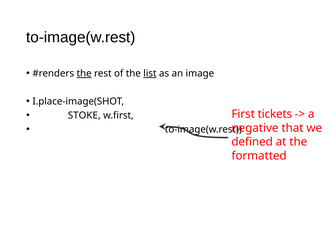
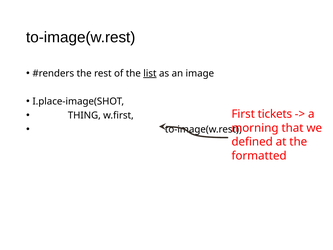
the underline: present -> none (84, 73)
STOKE: STOKE -> THING (84, 115)
negative: negative -> morning (255, 128)
